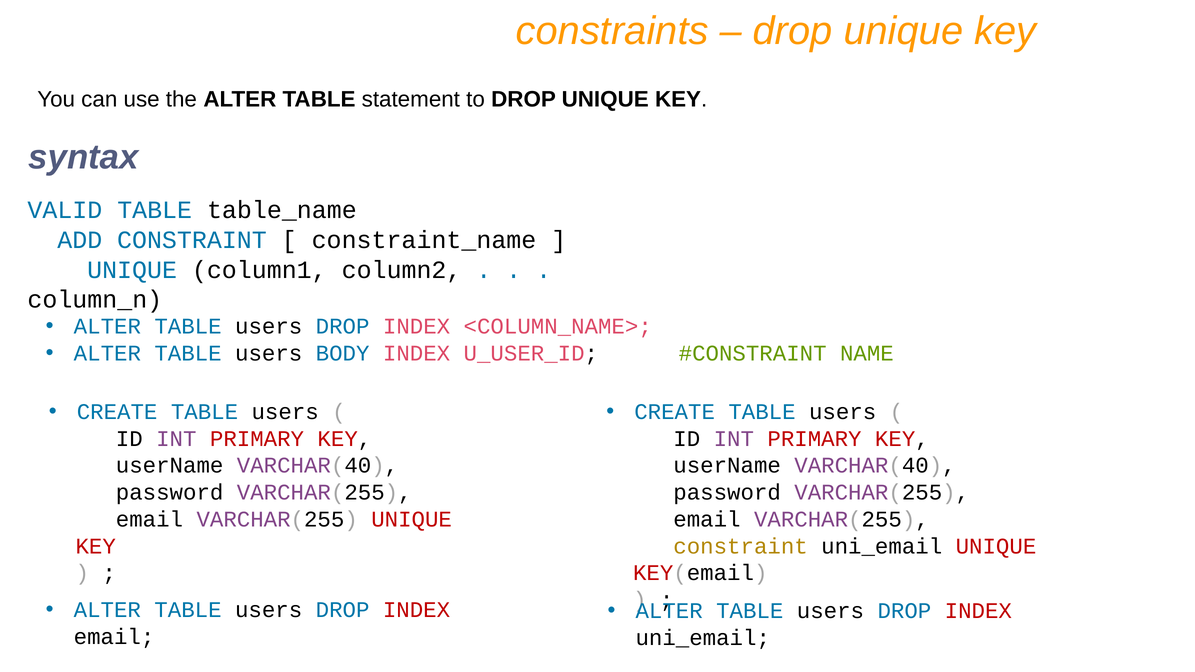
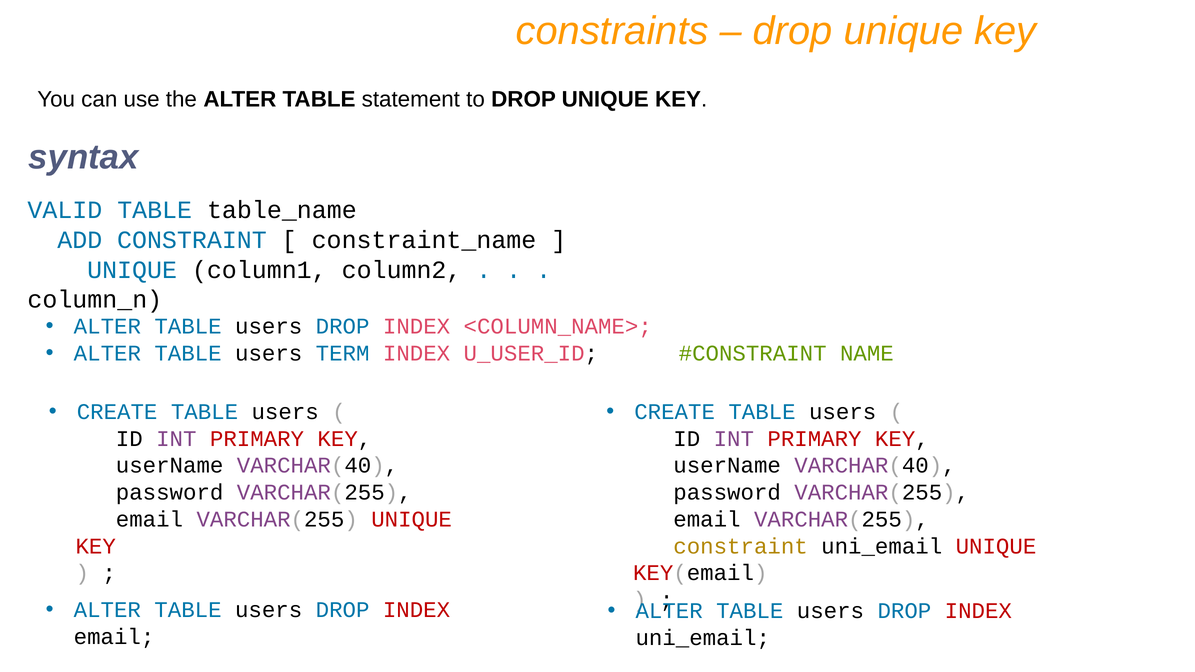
BODY: BODY -> TERM (343, 353)
